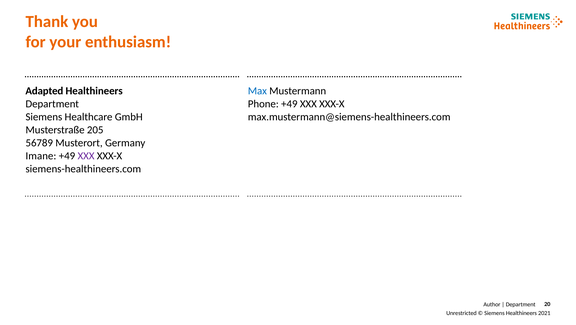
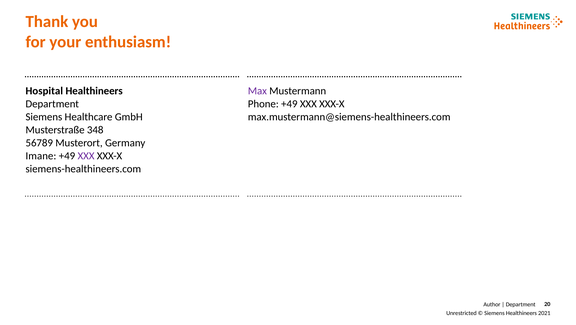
Adapted: Adapted -> Hospital (44, 91)
Max colour: blue -> purple (257, 91)
205: 205 -> 348 (95, 130)
